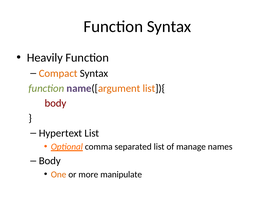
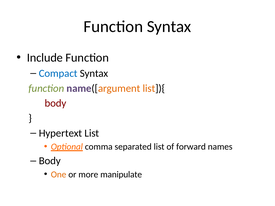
Heavily: Heavily -> Include (45, 58)
Compact colour: orange -> blue (58, 73)
manage: manage -> forward (191, 147)
